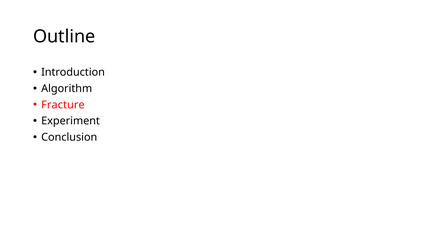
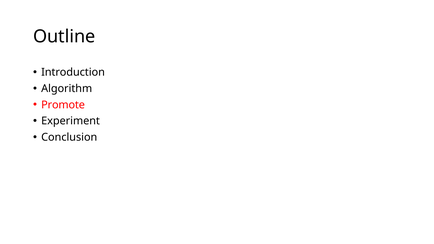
Fracture: Fracture -> Promote (63, 105)
